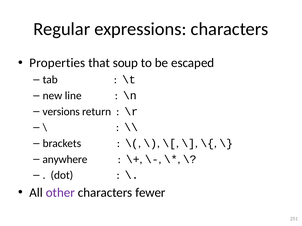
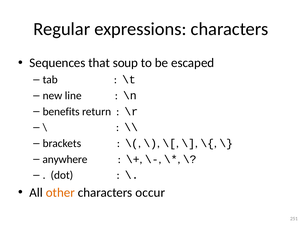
Properties: Properties -> Sequences (57, 63)
versions: versions -> benefits (61, 112)
other colour: purple -> orange (60, 193)
fewer: fewer -> occur (150, 193)
